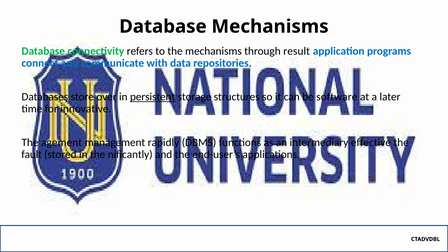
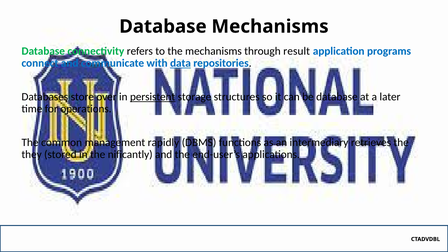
data underline: none -> present (180, 63)
be software: software -> database (337, 97)
innovative: innovative -> operations (86, 109)
agement: agement -> common (62, 142)
effective: effective -> retrieves (371, 142)
fault: fault -> they (32, 154)
